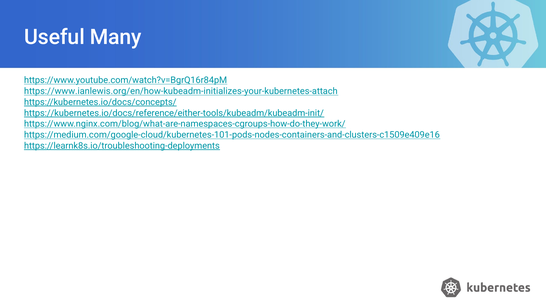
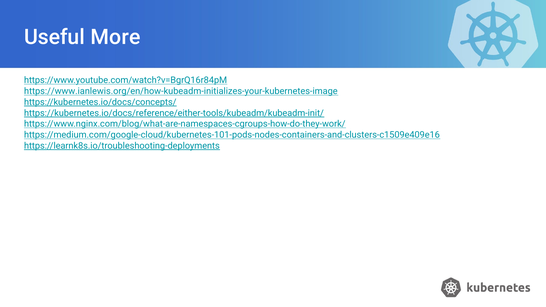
Many: Many -> More (115, 37)
https://www.ianlewis.org/en/how-kubeadm-initializes-your-kubernetes-attach: https://www.ianlewis.org/en/how-kubeadm-initializes-your-kubernetes-attach -> https://www.ianlewis.org/en/how-kubeadm-initializes-your-kubernetes-image (181, 91)
